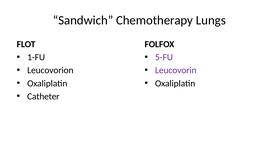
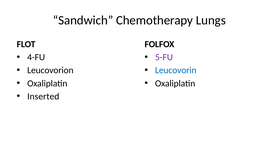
1-FU: 1-FU -> 4-FU (36, 57)
Leucovorin colour: purple -> blue (176, 70)
Catheter: Catheter -> Inserted (43, 96)
